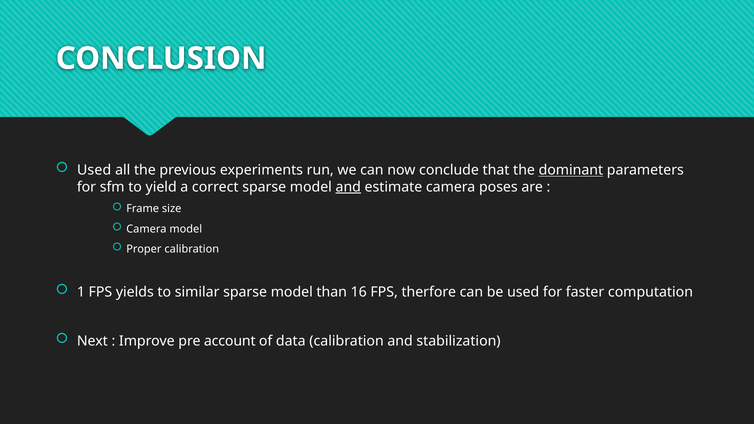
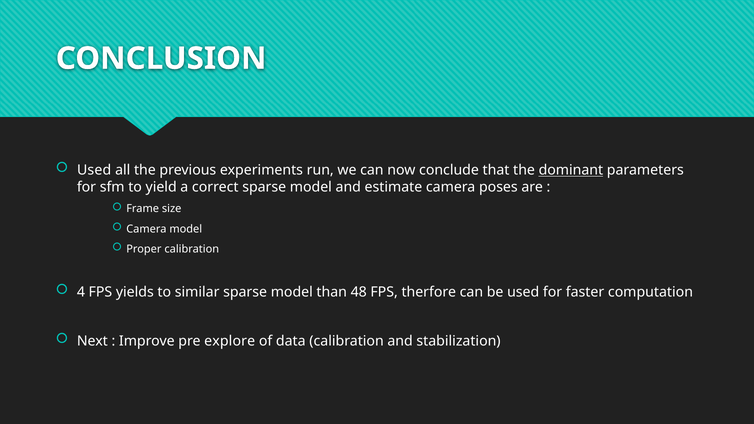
and underline: present -> none (348, 187)
1: 1 -> 4 (81, 292)
16: 16 -> 48 (359, 292)
account: account -> explore (230, 341)
